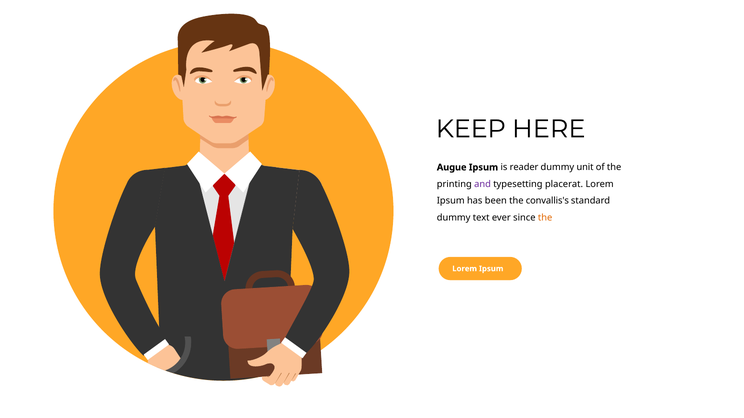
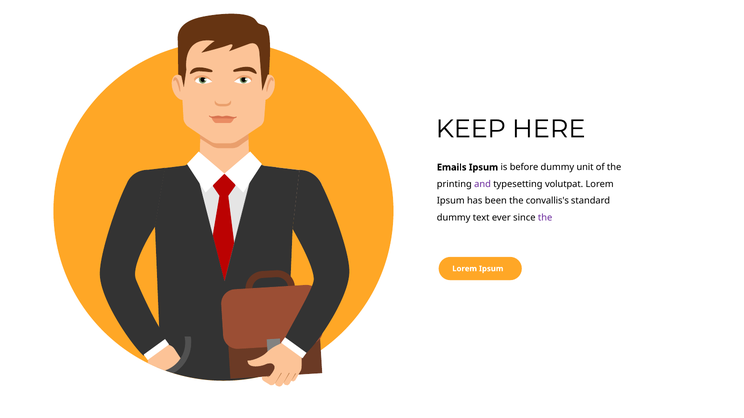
Augue: Augue -> Emails (452, 168)
reader: reader -> before (524, 168)
placerat: placerat -> volutpat (564, 184)
the colour: orange -> purple (545, 218)
